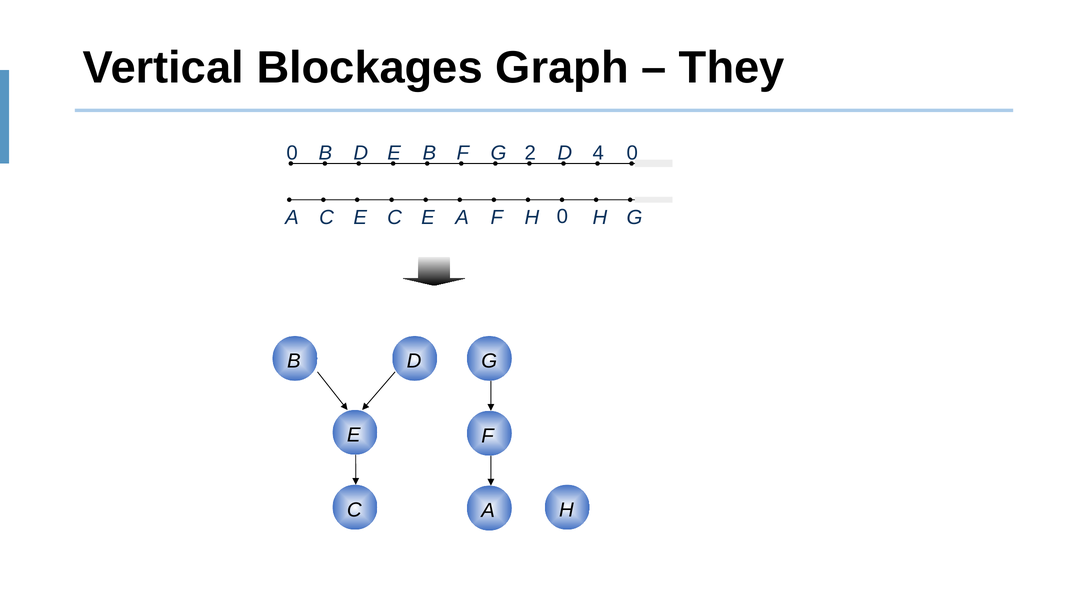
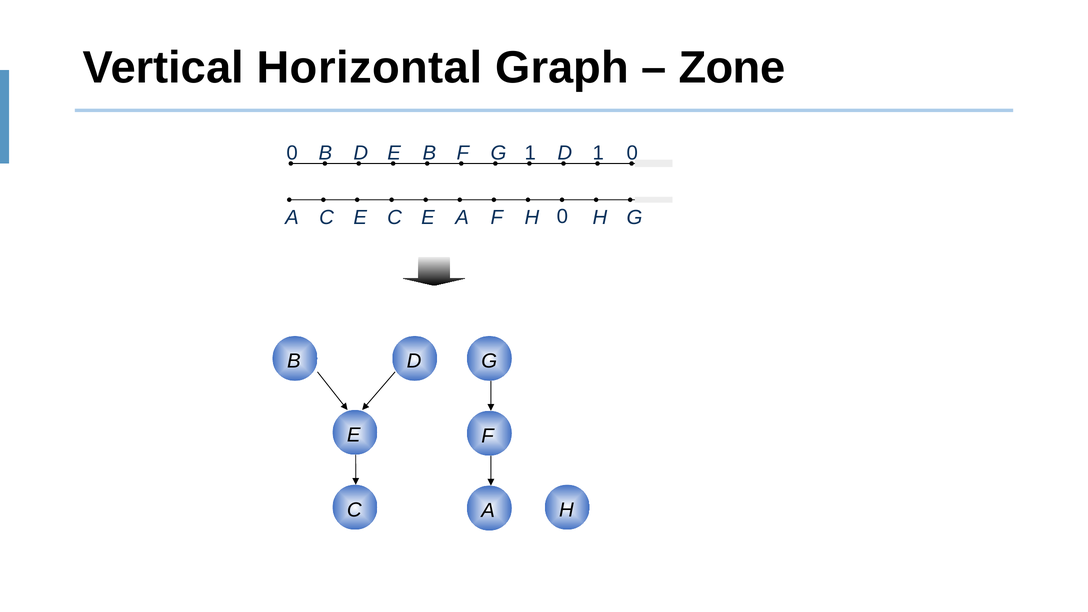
Blockages: Blockages -> Horizontal (369, 68)
They: They -> Zone (732, 68)
F 2: 2 -> 1 (530, 153)
D 4: 4 -> 1 (598, 153)
